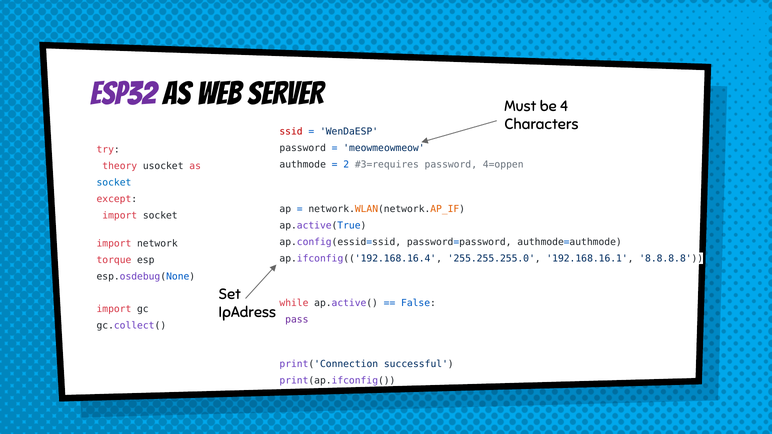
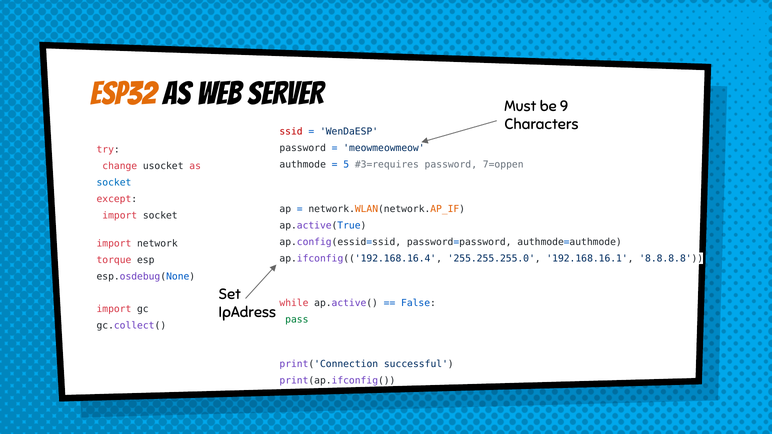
Esp32 colour: purple -> orange (123, 94)
4: 4 -> 9 (564, 106)
2: 2 -> 5 (346, 165)
4=oppen: 4=oppen -> 7=oppen (503, 165)
theory: theory -> change (120, 166)
pass colour: purple -> green (297, 320)
